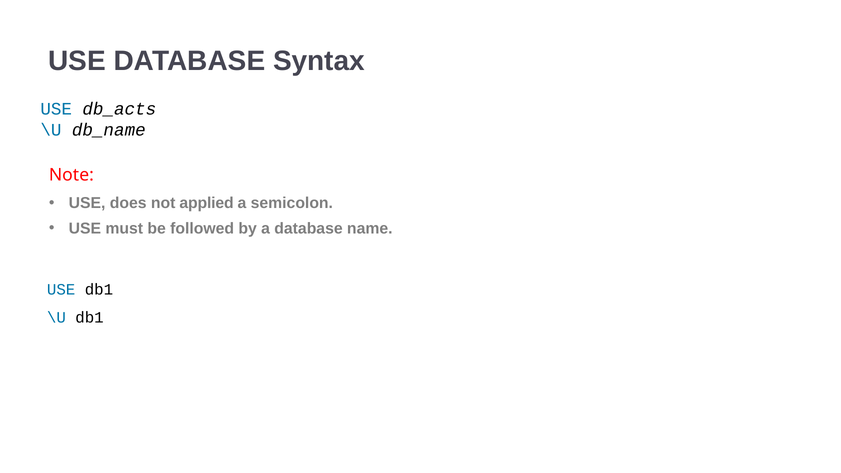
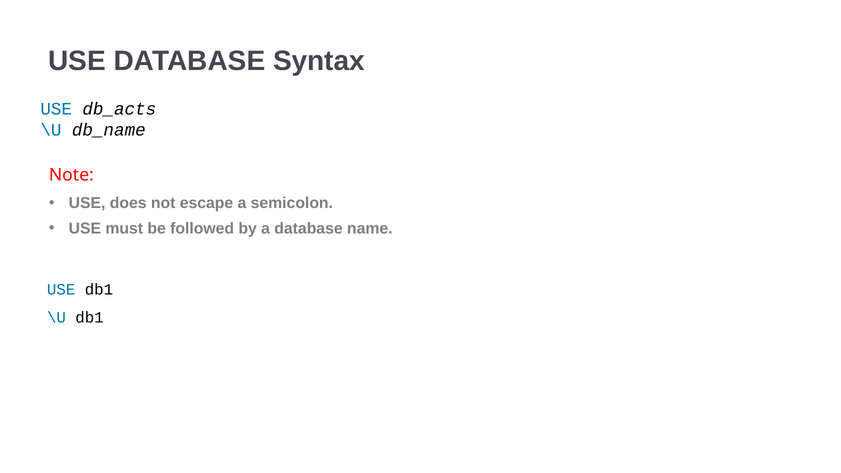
applied: applied -> escape (207, 203)
